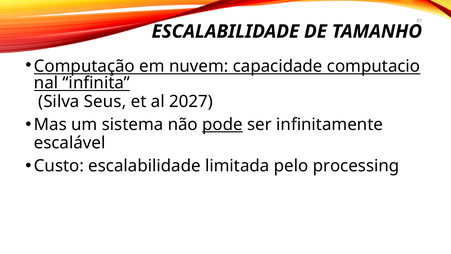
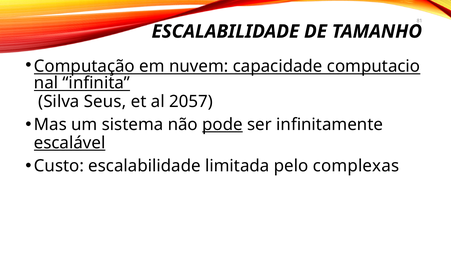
2027: 2027 -> 2057 (191, 101)
escalável underline: none -> present (70, 143)
processing: processing -> complexas (356, 166)
